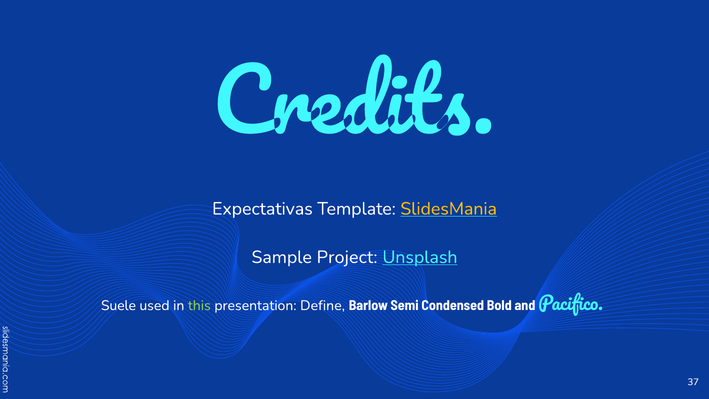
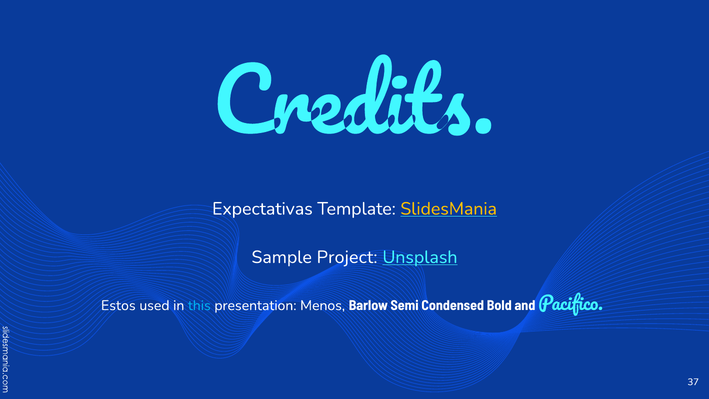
Suele: Suele -> Estos (118, 305)
this colour: light green -> light blue (199, 305)
Define: Define -> Menos (323, 305)
